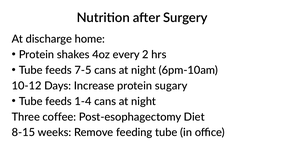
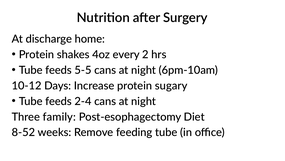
7-5: 7-5 -> 5-5 (83, 70)
1-4: 1-4 -> 2-4 (83, 101)
coffee: coffee -> family (59, 116)
8-15: 8-15 -> 8-52 (23, 132)
